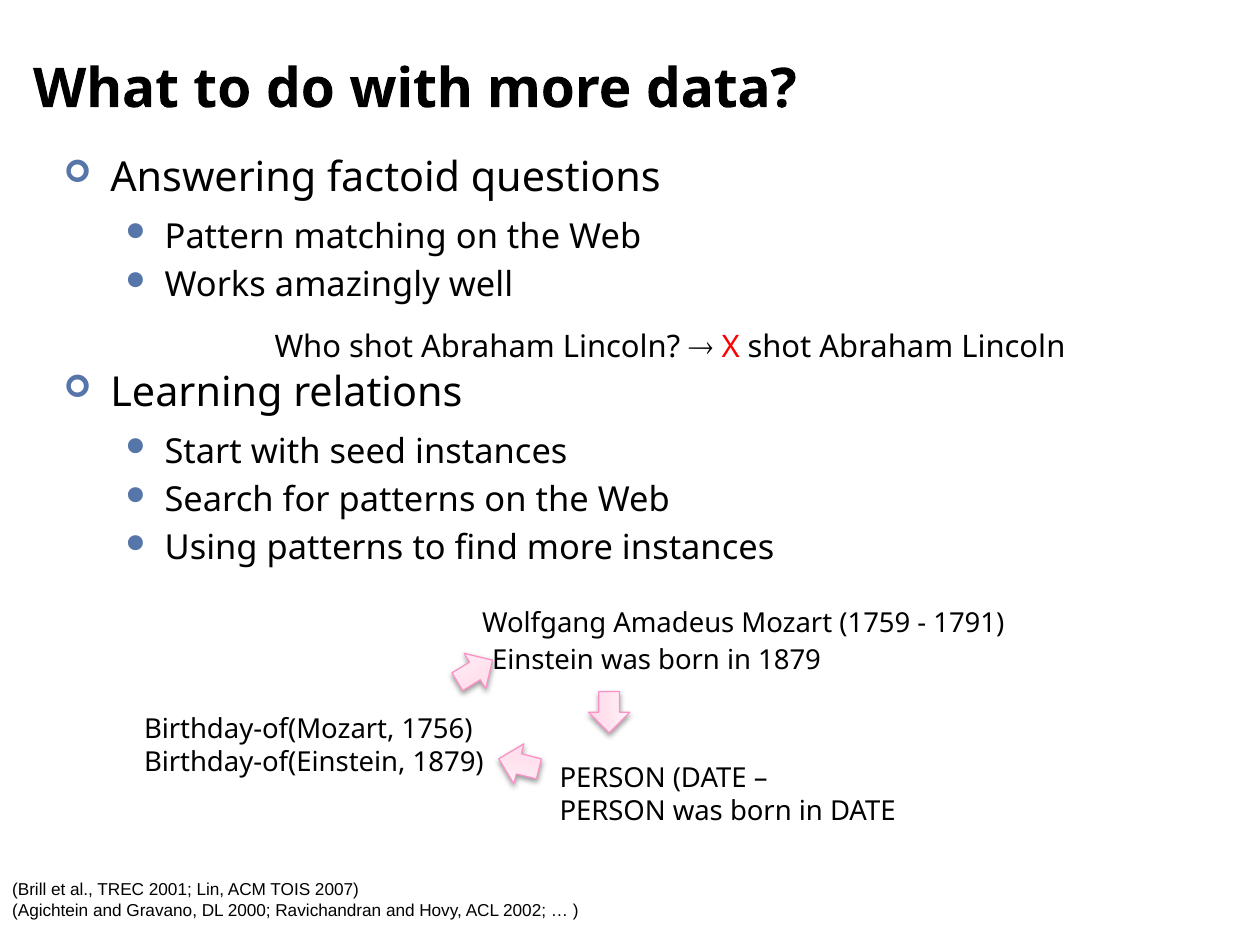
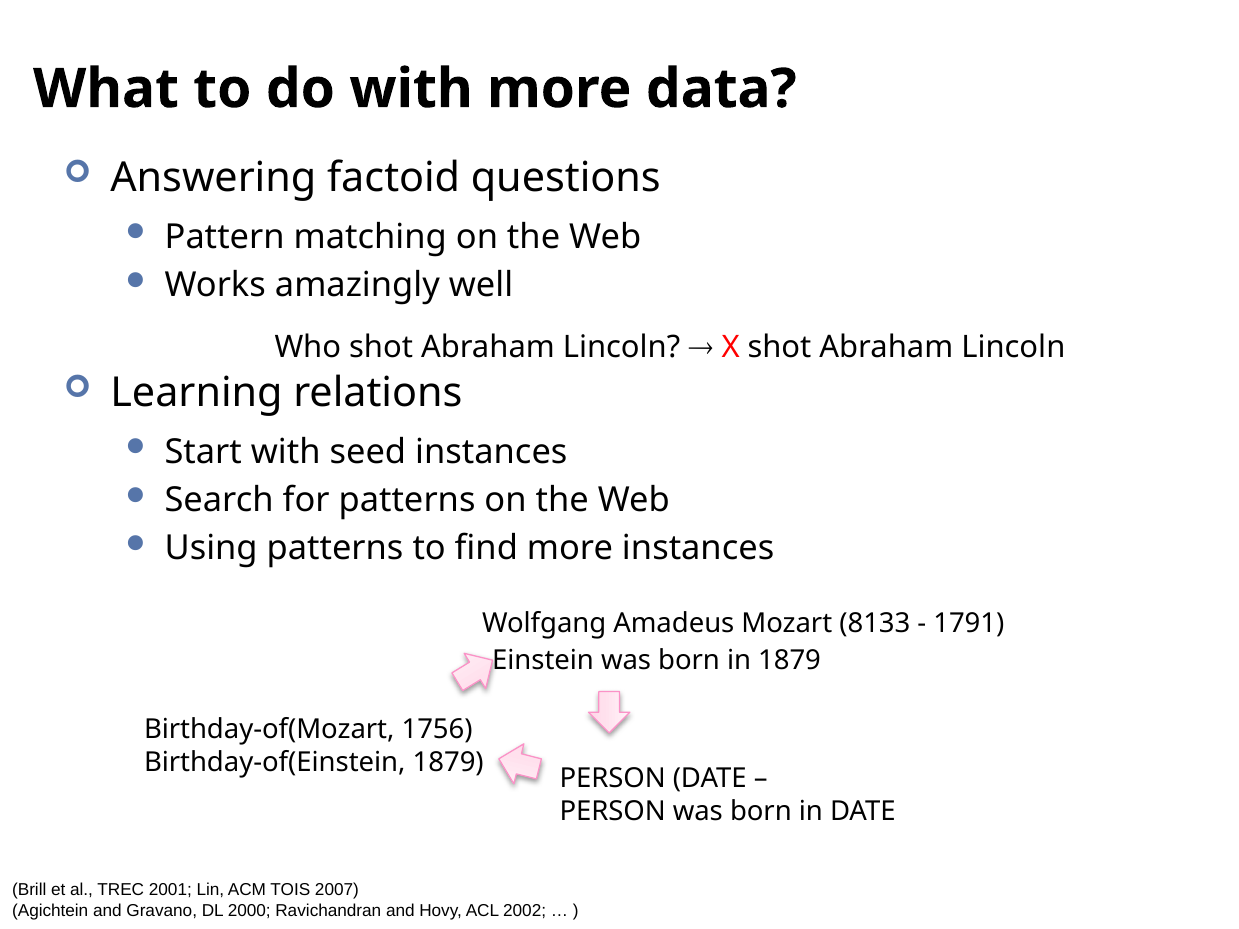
1759: 1759 -> 8133 (875, 623)
